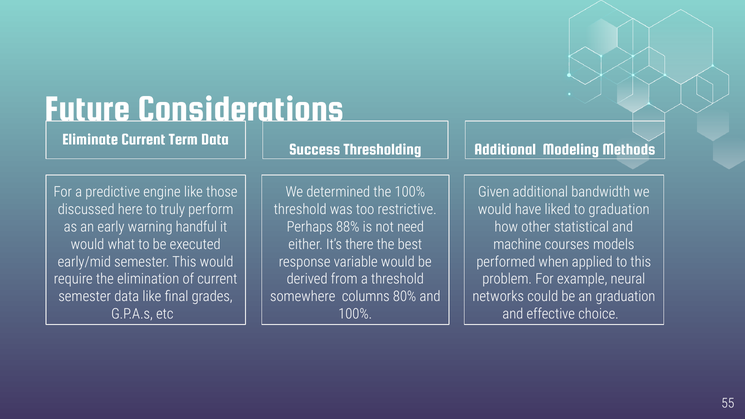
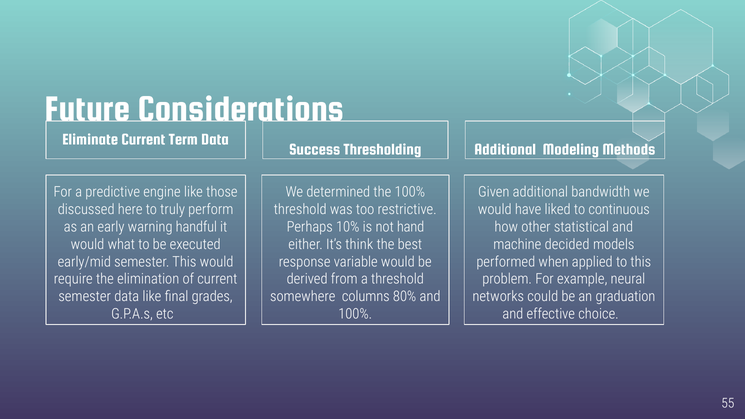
to graduation: graduation -> continuous (619, 210)
88%: 88% -> 10% (348, 227)
need: need -> hand (411, 227)
there: there -> think (359, 244)
courses: courses -> decided (567, 244)
